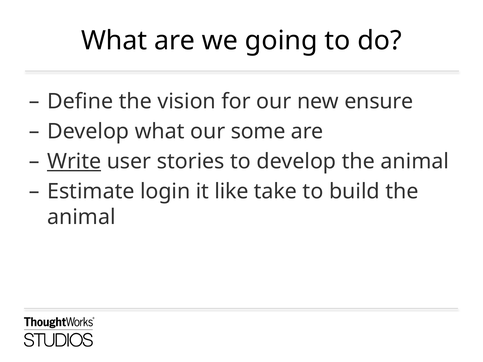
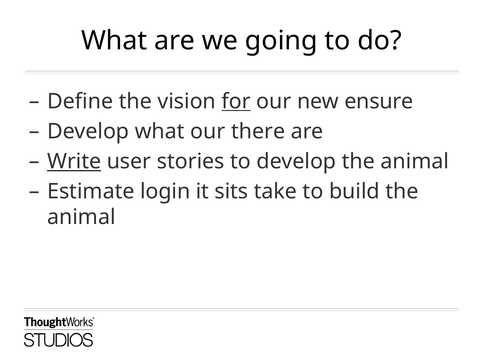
for underline: none -> present (236, 101)
some: some -> there (258, 131)
like: like -> sits (231, 192)
